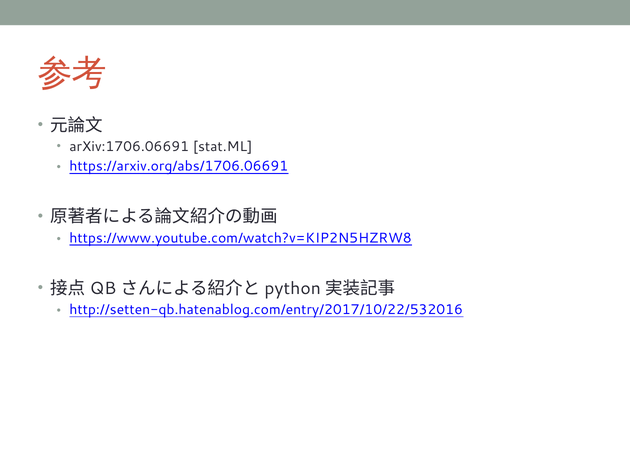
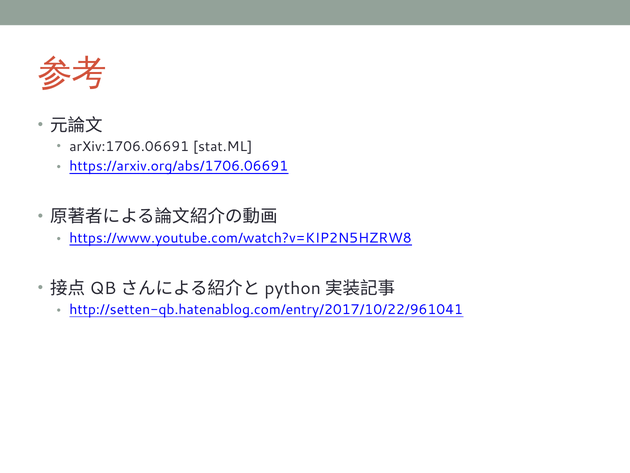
http://setten-qb.hatenablog.com/entry/2017/10/22/532016: http://setten-qb.hatenablog.com/entry/2017/10/22/532016 -> http://setten-qb.hatenablog.com/entry/2017/10/22/961041 (266, 309)
